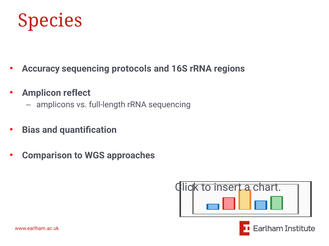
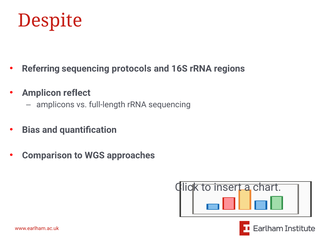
Species: Species -> Despite (50, 21)
Accuracy: Accuracy -> Referring (41, 69)
